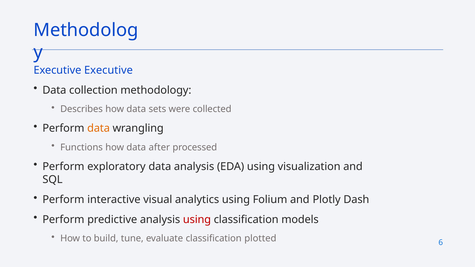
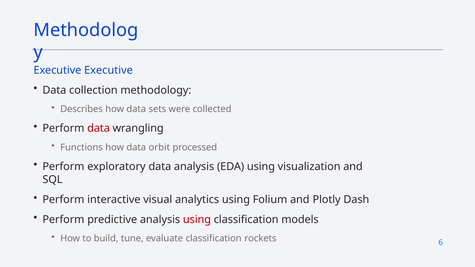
data colour: orange -> red (99, 128)
after: after -> orbit (159, 147)
plotted: plotted -> rockets (260, 239)
